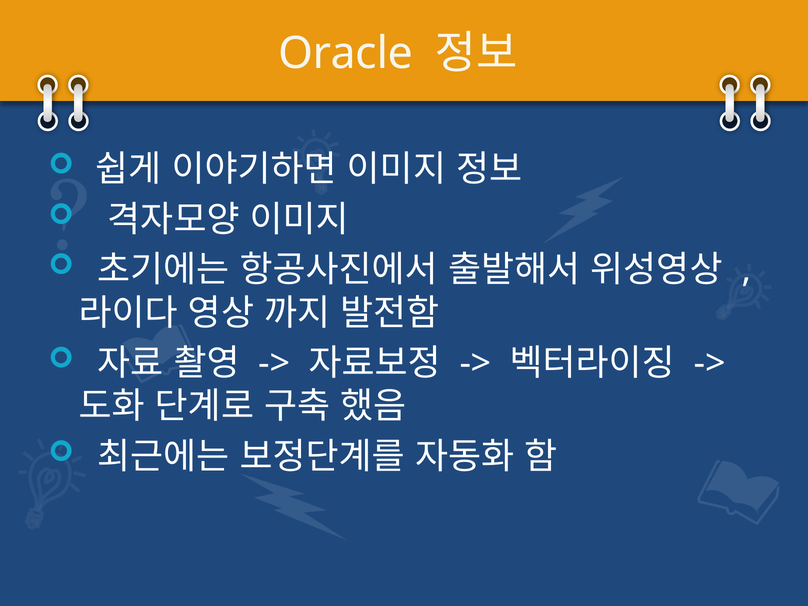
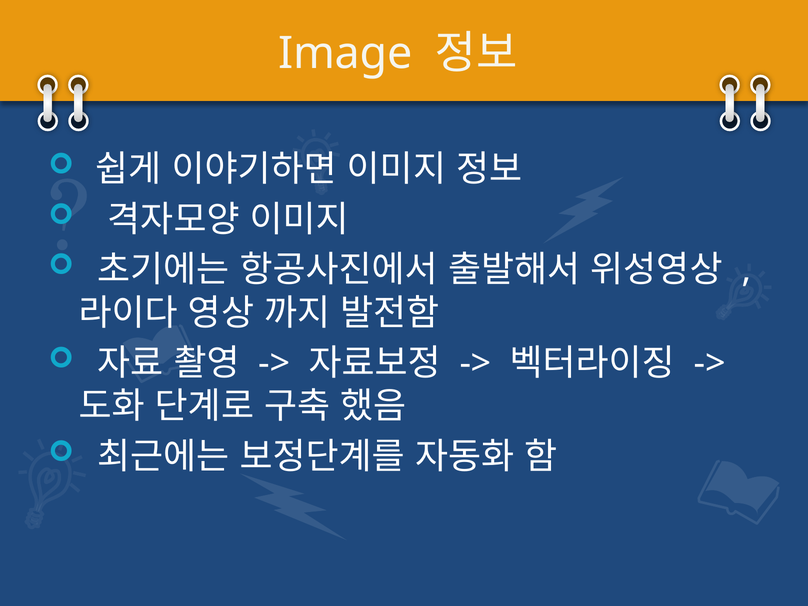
Oracle: Oracle -> Image (345, 54)
